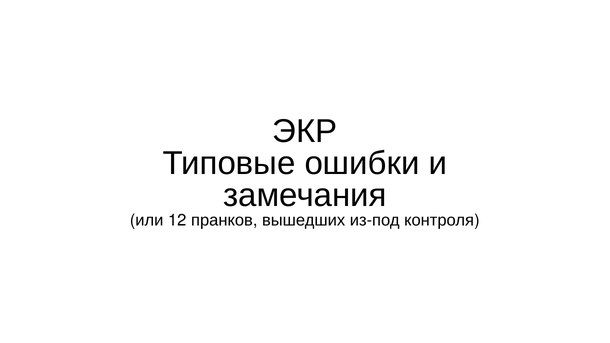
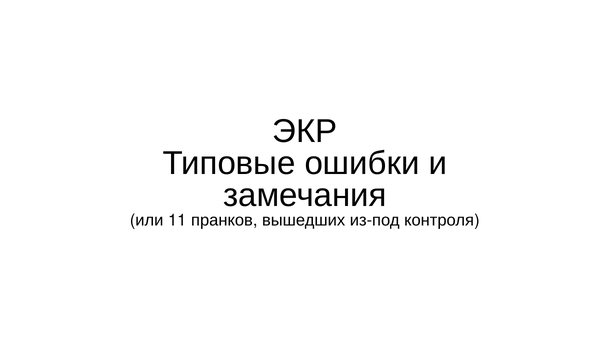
12: 12 -> 11 (177, 220)
